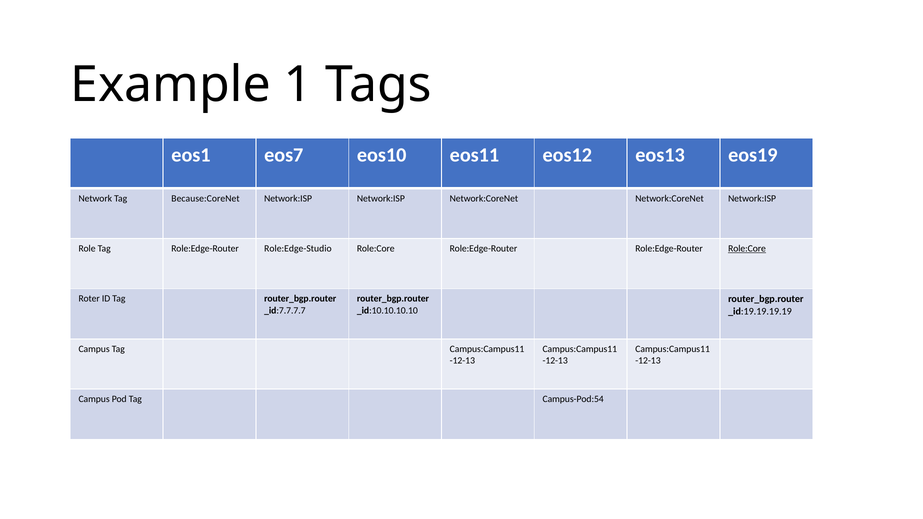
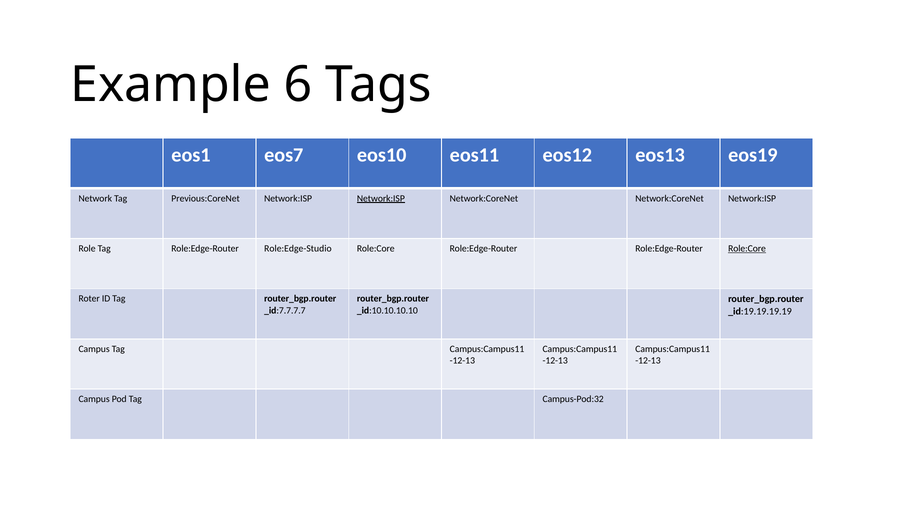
1: 1 -> 6 (298, 85)
Because:CoreNet: Because:CoreNet -> Previous:CoreNet (206, 198)
Network:ISP underline: none -> present (381, 198)
Campus-Pod:54: Campus-Pod:54 -> Campus-Pod:32 (573, 399)
